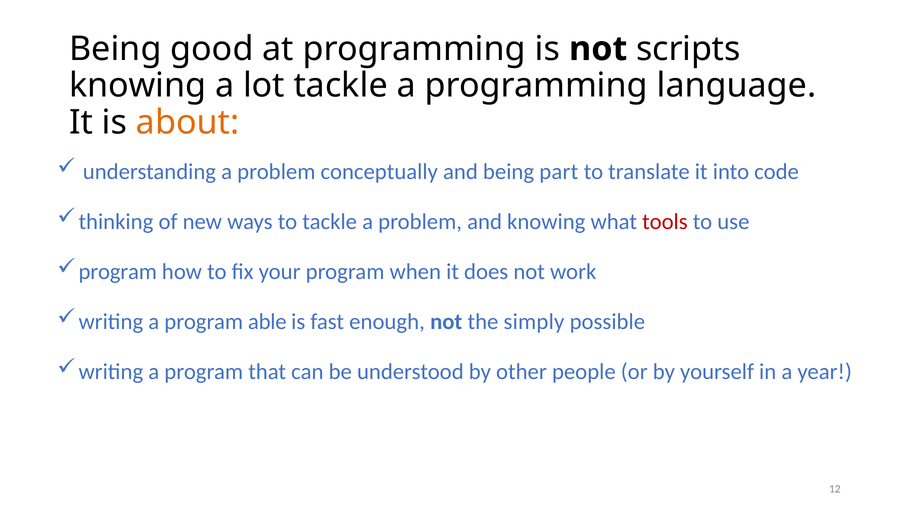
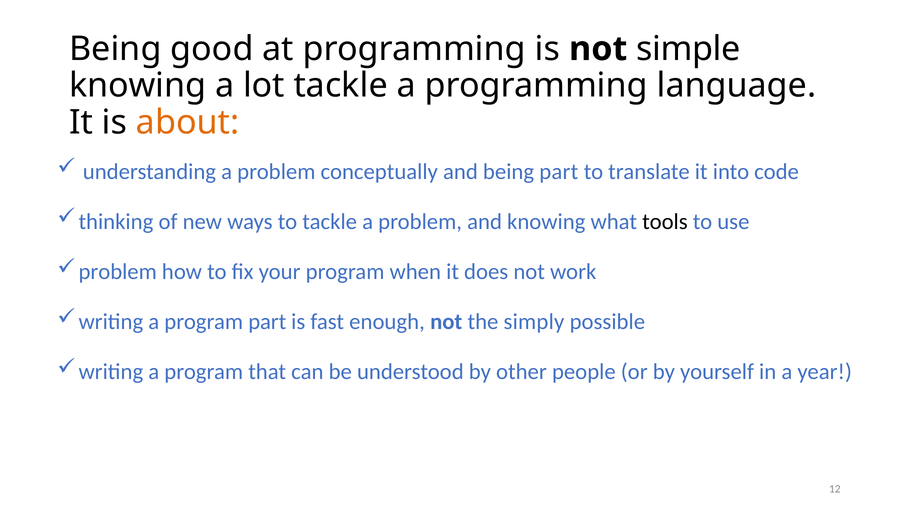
scripts: scripts -> simple (688, 49)
tools colour: red -> black (665, 222)
program: program -> problem (118, 272)
program able: able -> part (267, 322)
